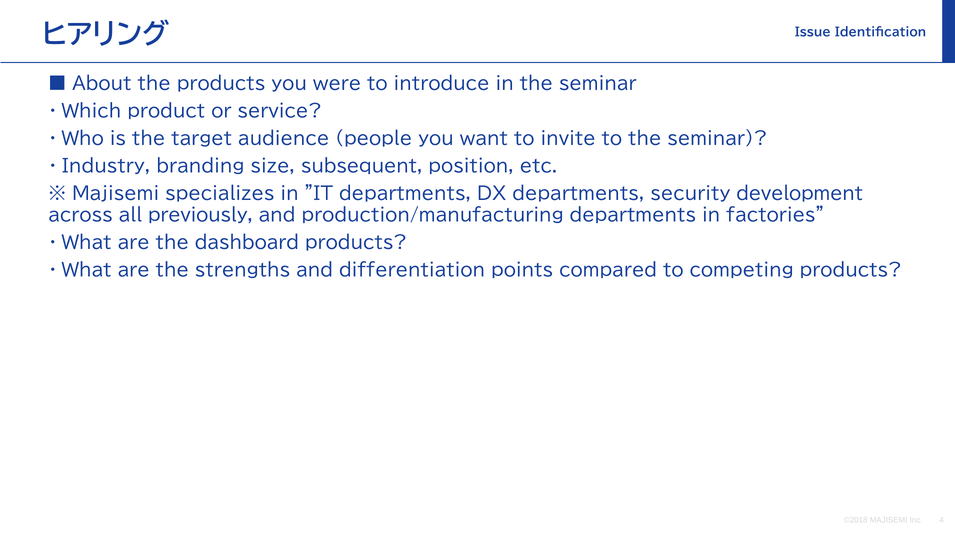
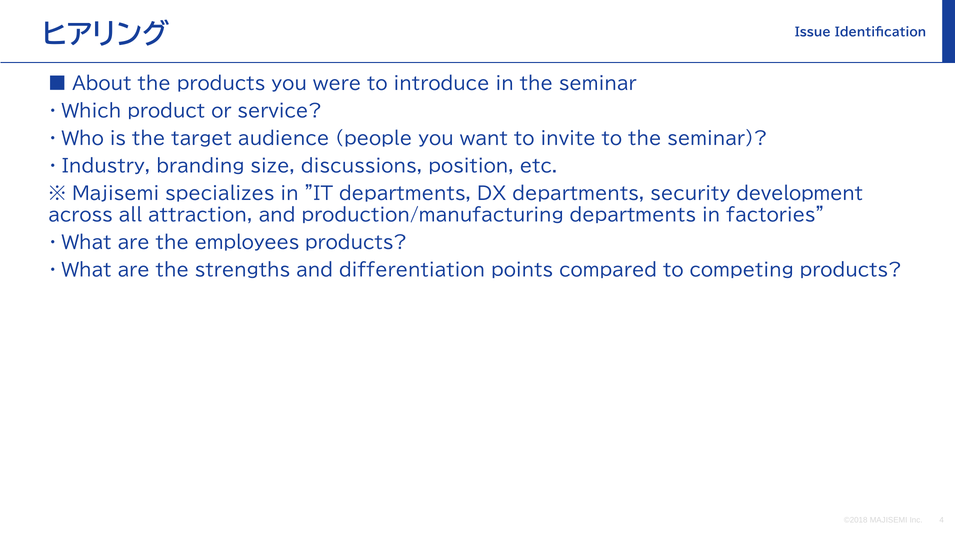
subsequent: subsequent -> discussions (362, 166)
previously: previously -> attraction (200, 215)
dashboard: dashboard -> employees (247, 243)
